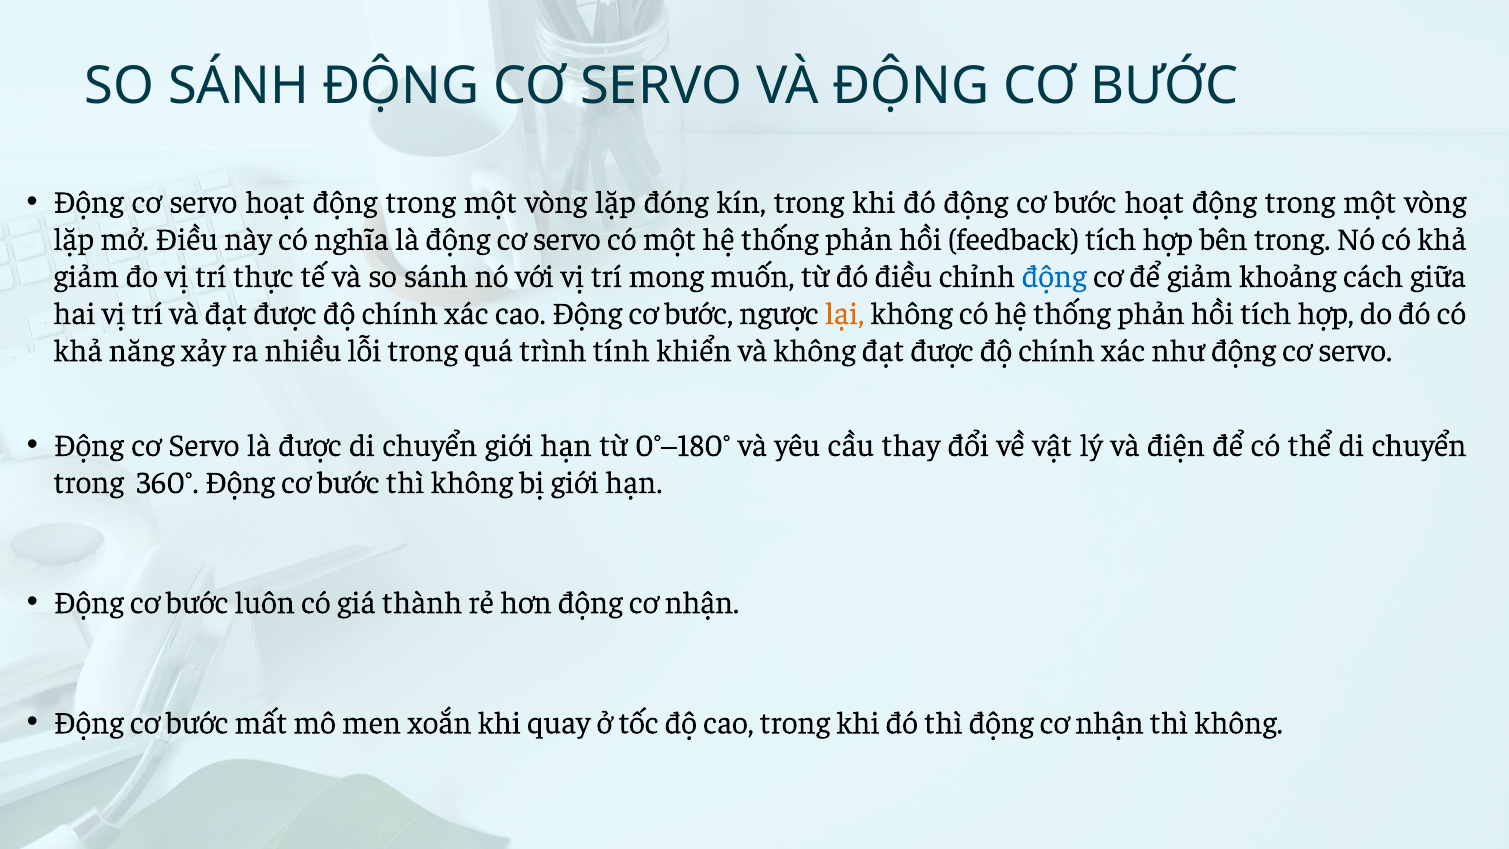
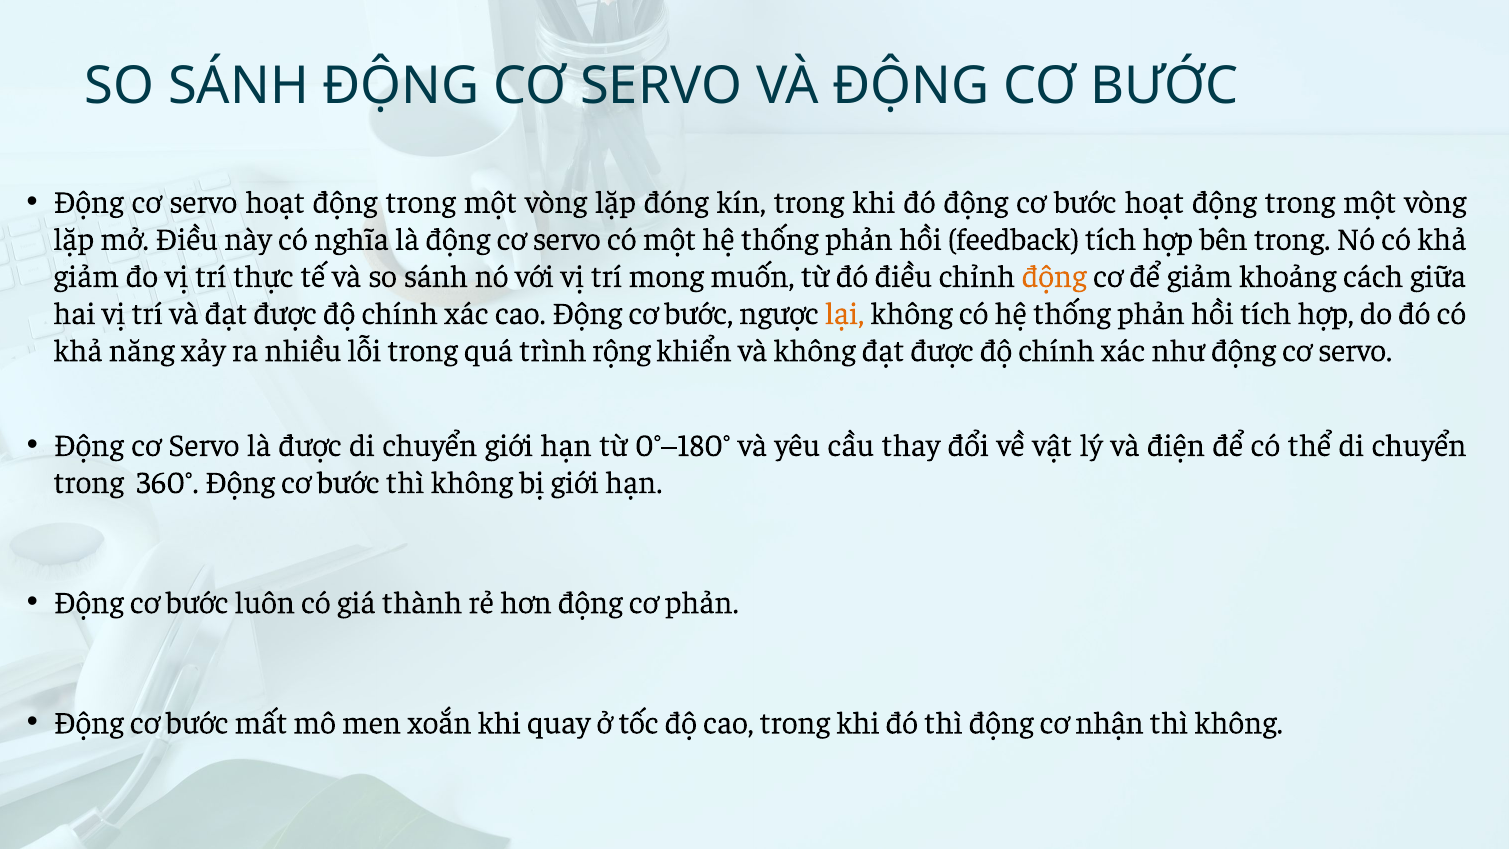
động colour: blue -> orange (1054, 277)
tính: tính -> rộng (622, 351)
hơn động cơ nhận: nhận -> phản (702, 603)
